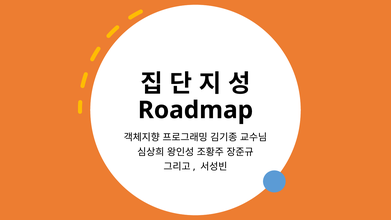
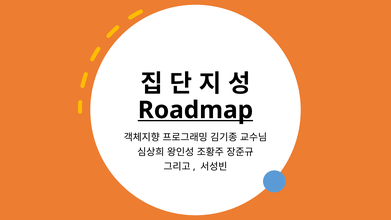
Roadmap underline: none -> present (195, 110)
